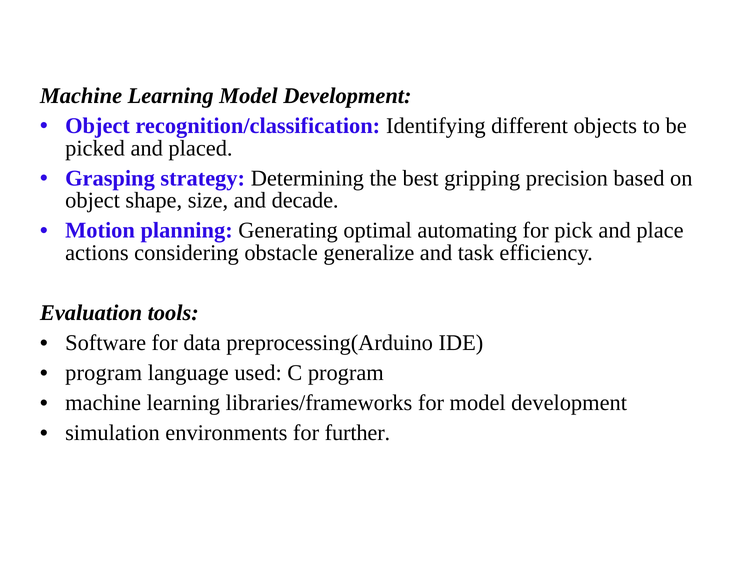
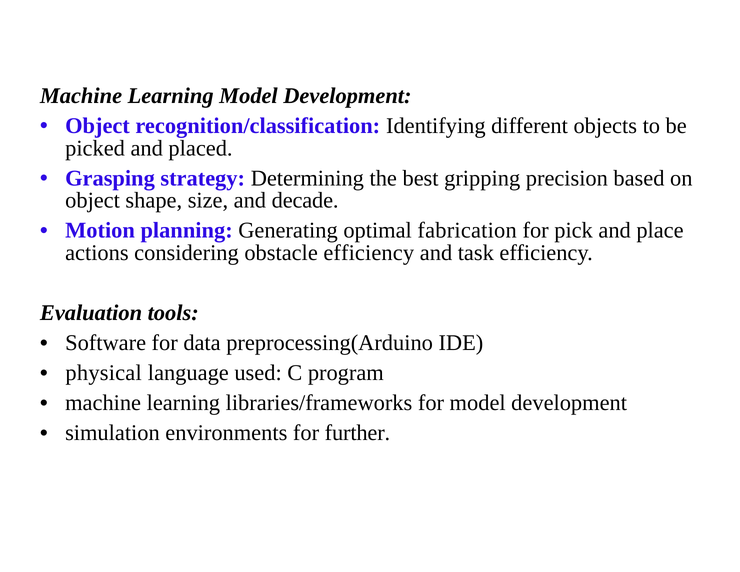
automating: automating -> fabrication (467, 230)
obstacle generalize: generalize -> efficiency (369, 253)
program: program -> physical (104, 373)
